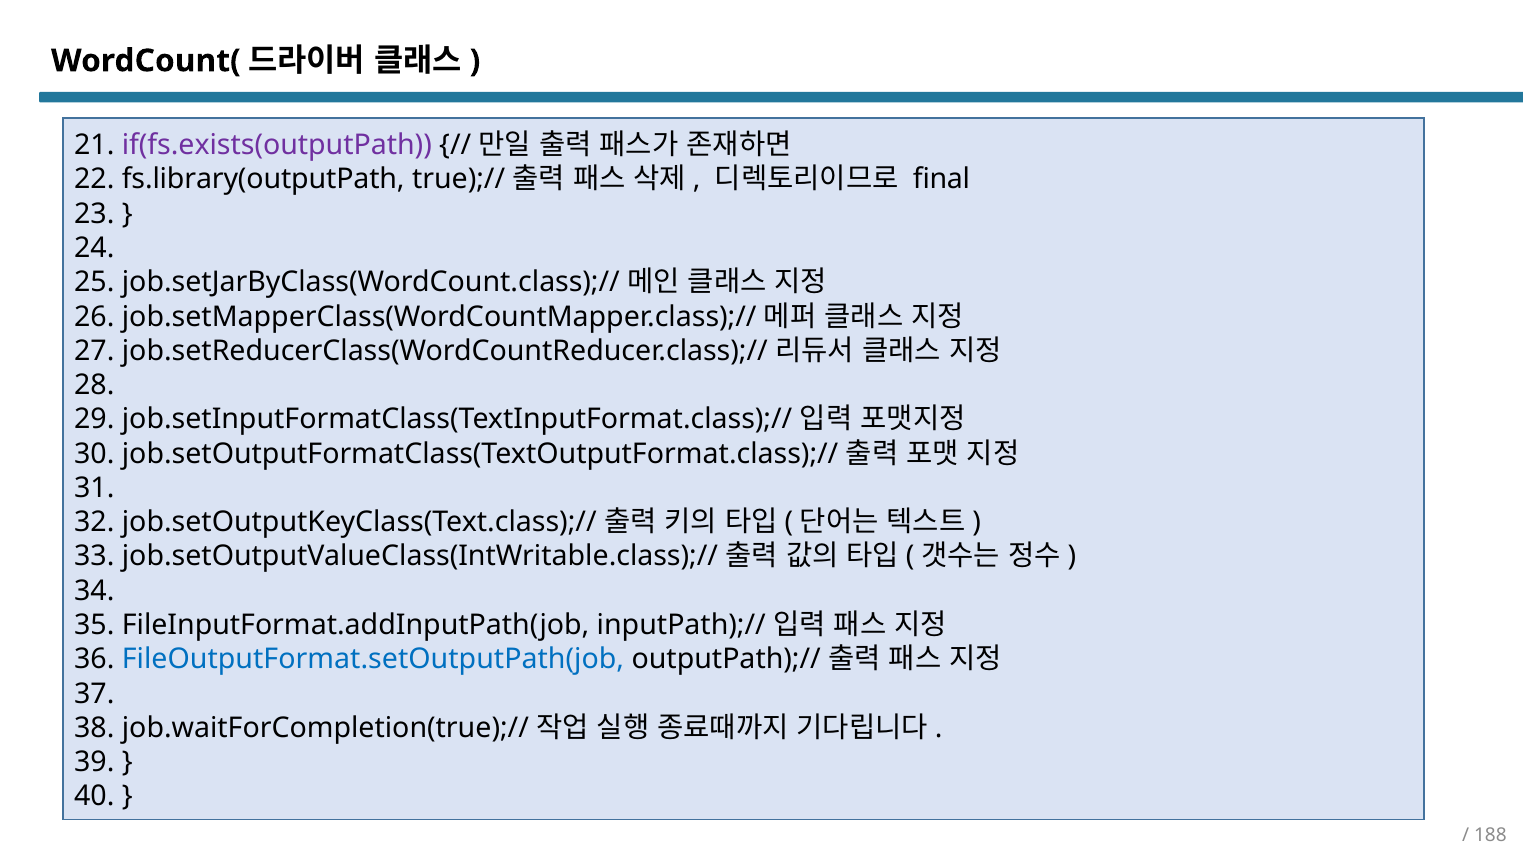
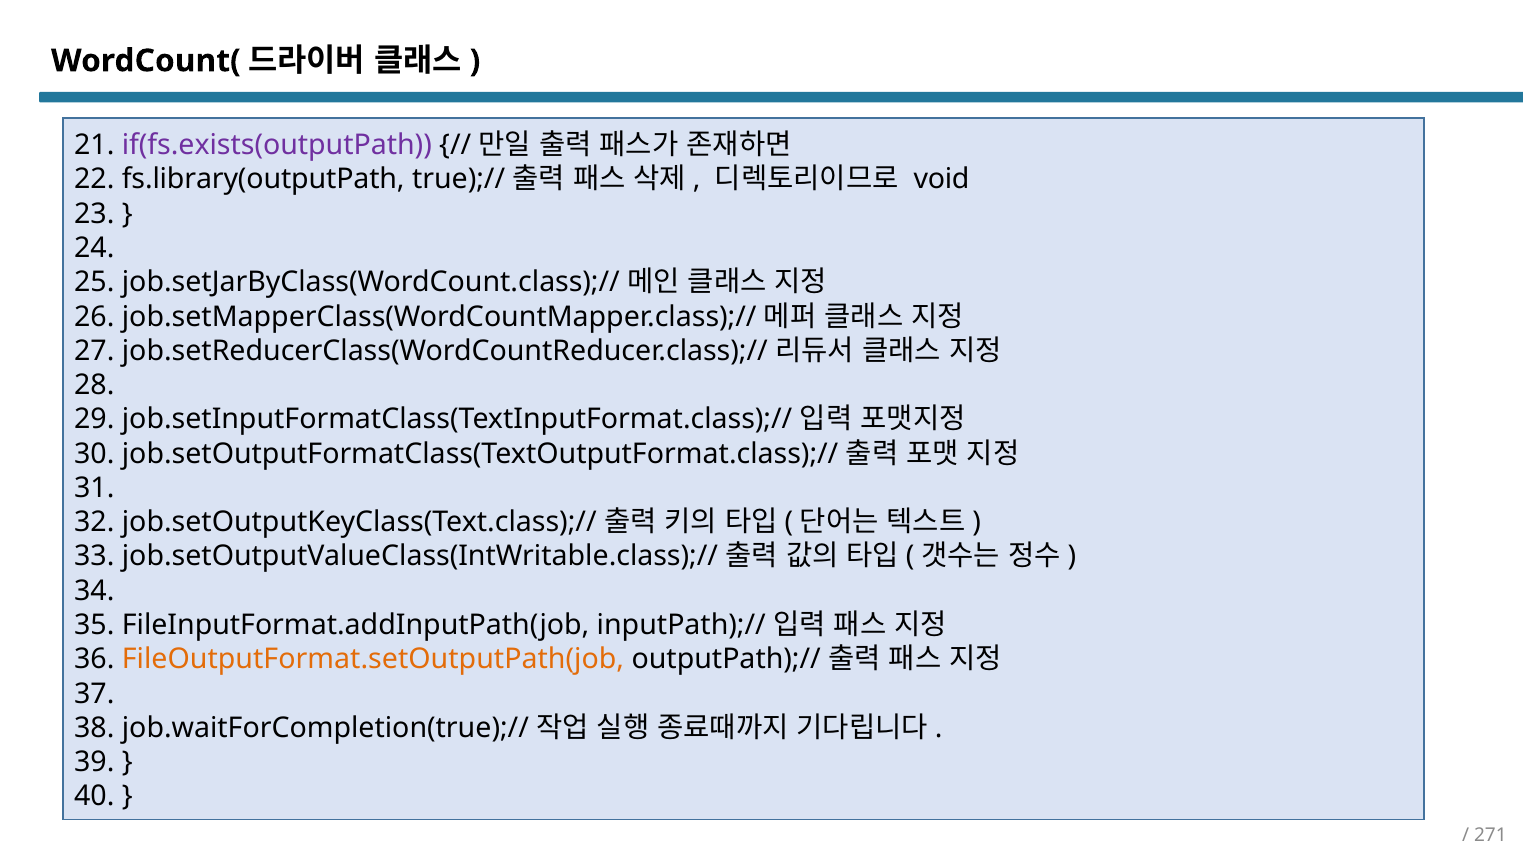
final: final -> void (942, 179)
FileOutputFormat.setOutputPath(job colour: blue -> orange (373, 659)
188: 188 -> 271 (1490, 835)
